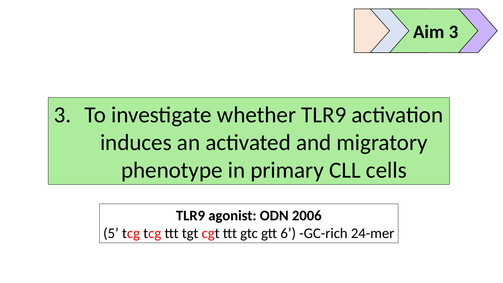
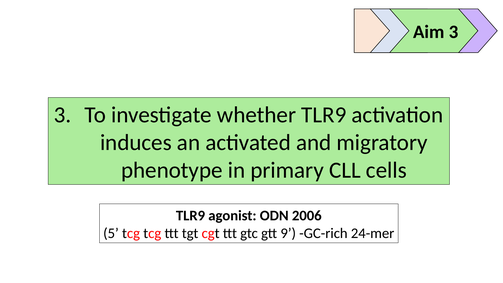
6: 6 -> 9 (288, 233)
